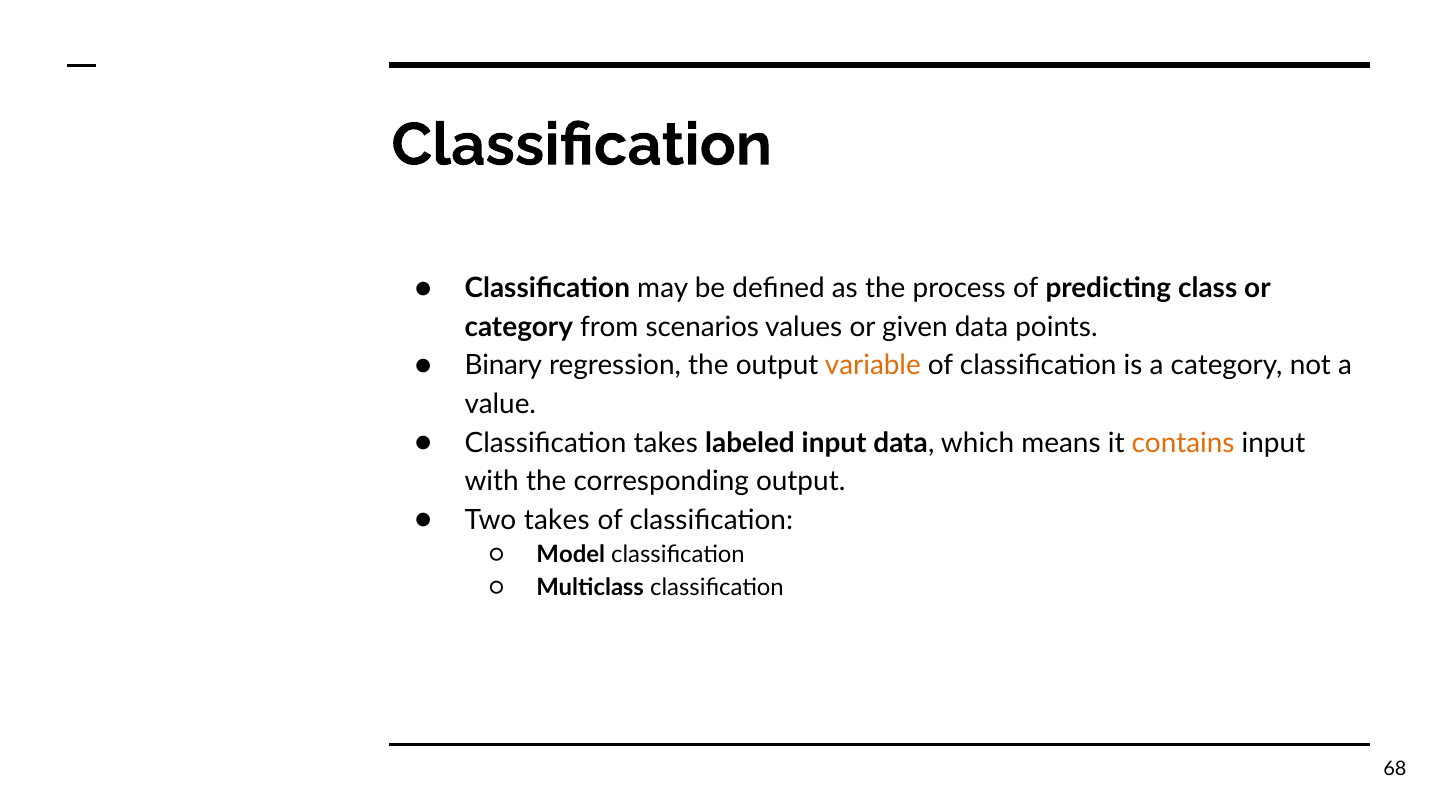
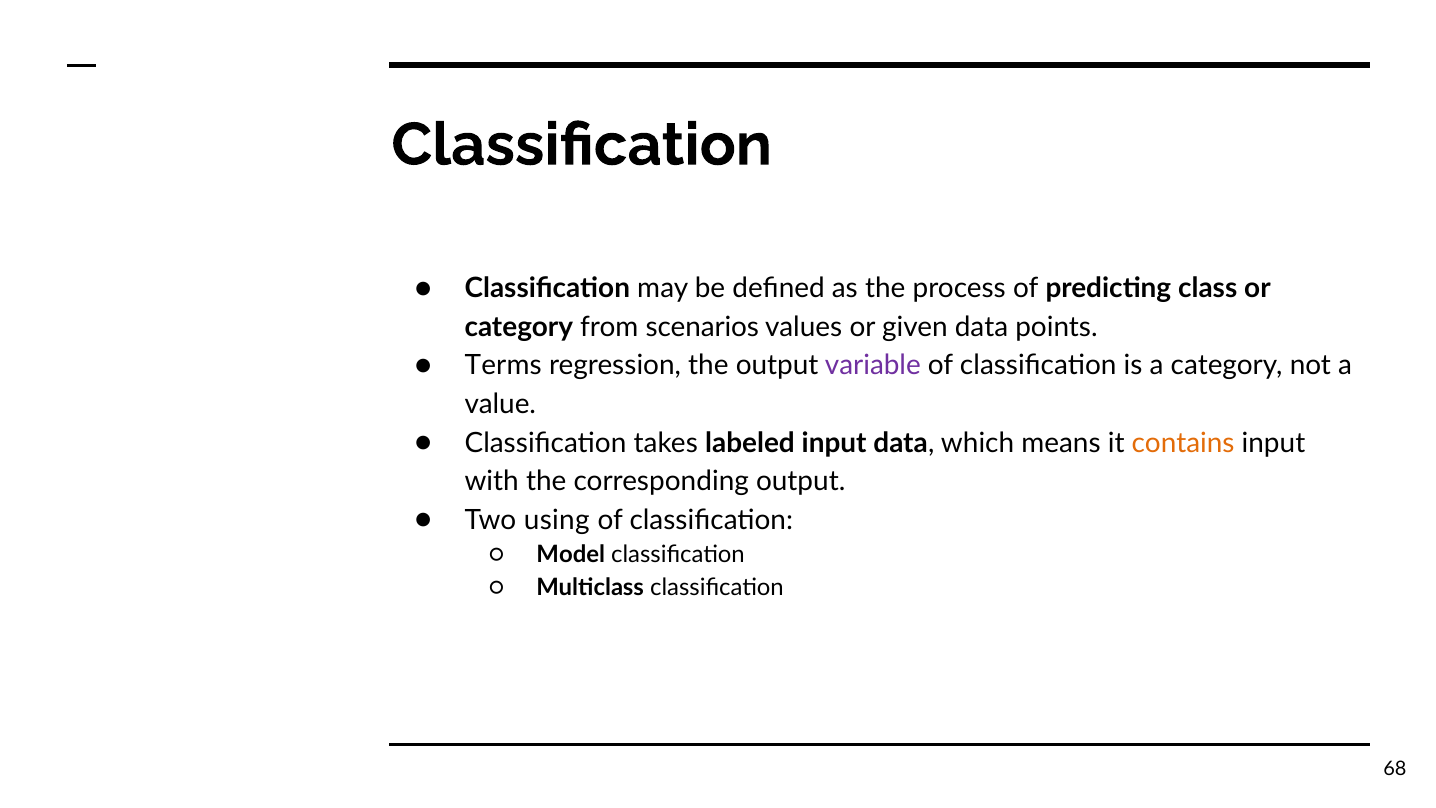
Binary: Binary -> Terms (503, 366)
variable colour: orange -> purple (873, 366)
Two takes: takes -> using (557, 520)
